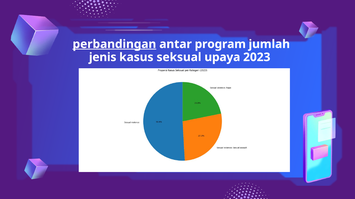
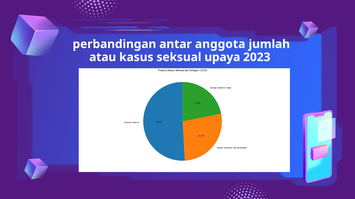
perbandingan underline: present -> none (114, 44)
program: program -> anggota (220, 44)
jenis: jenis -> atau (103, 57)
